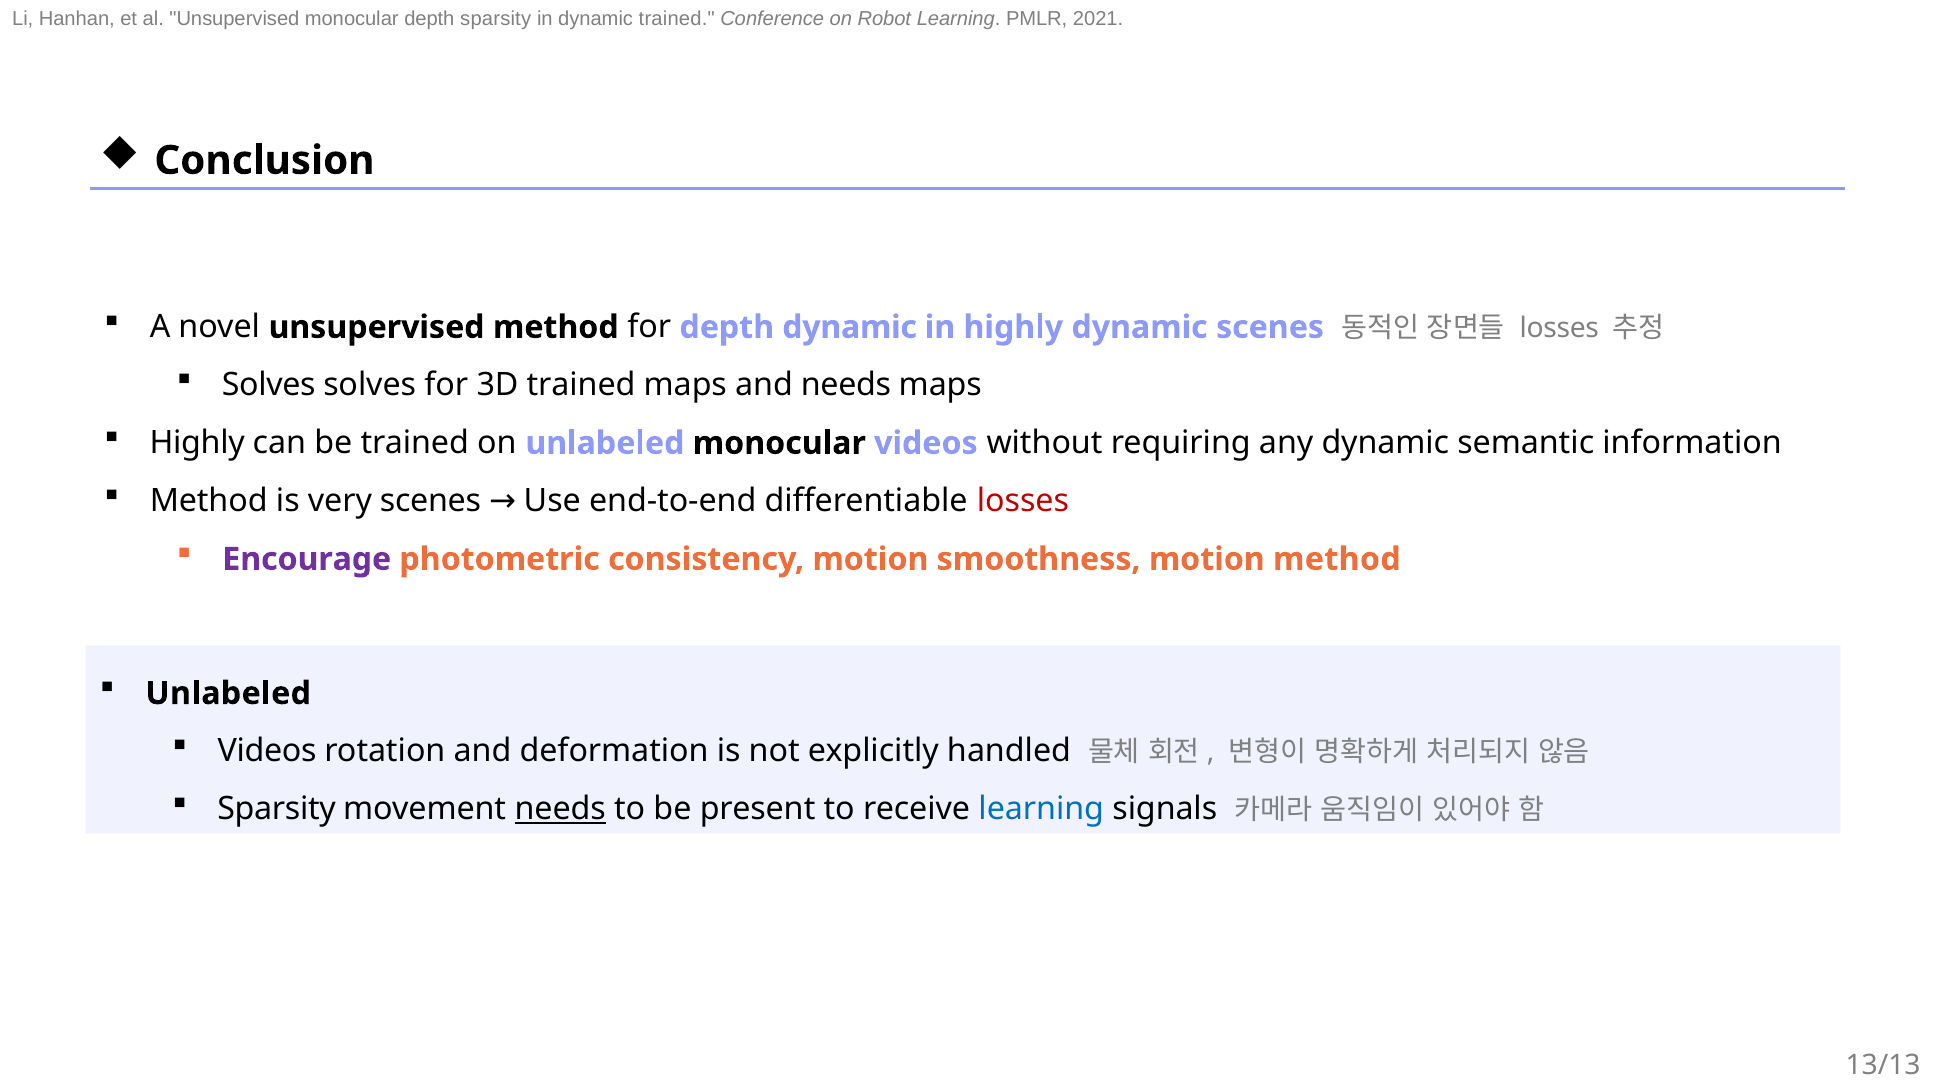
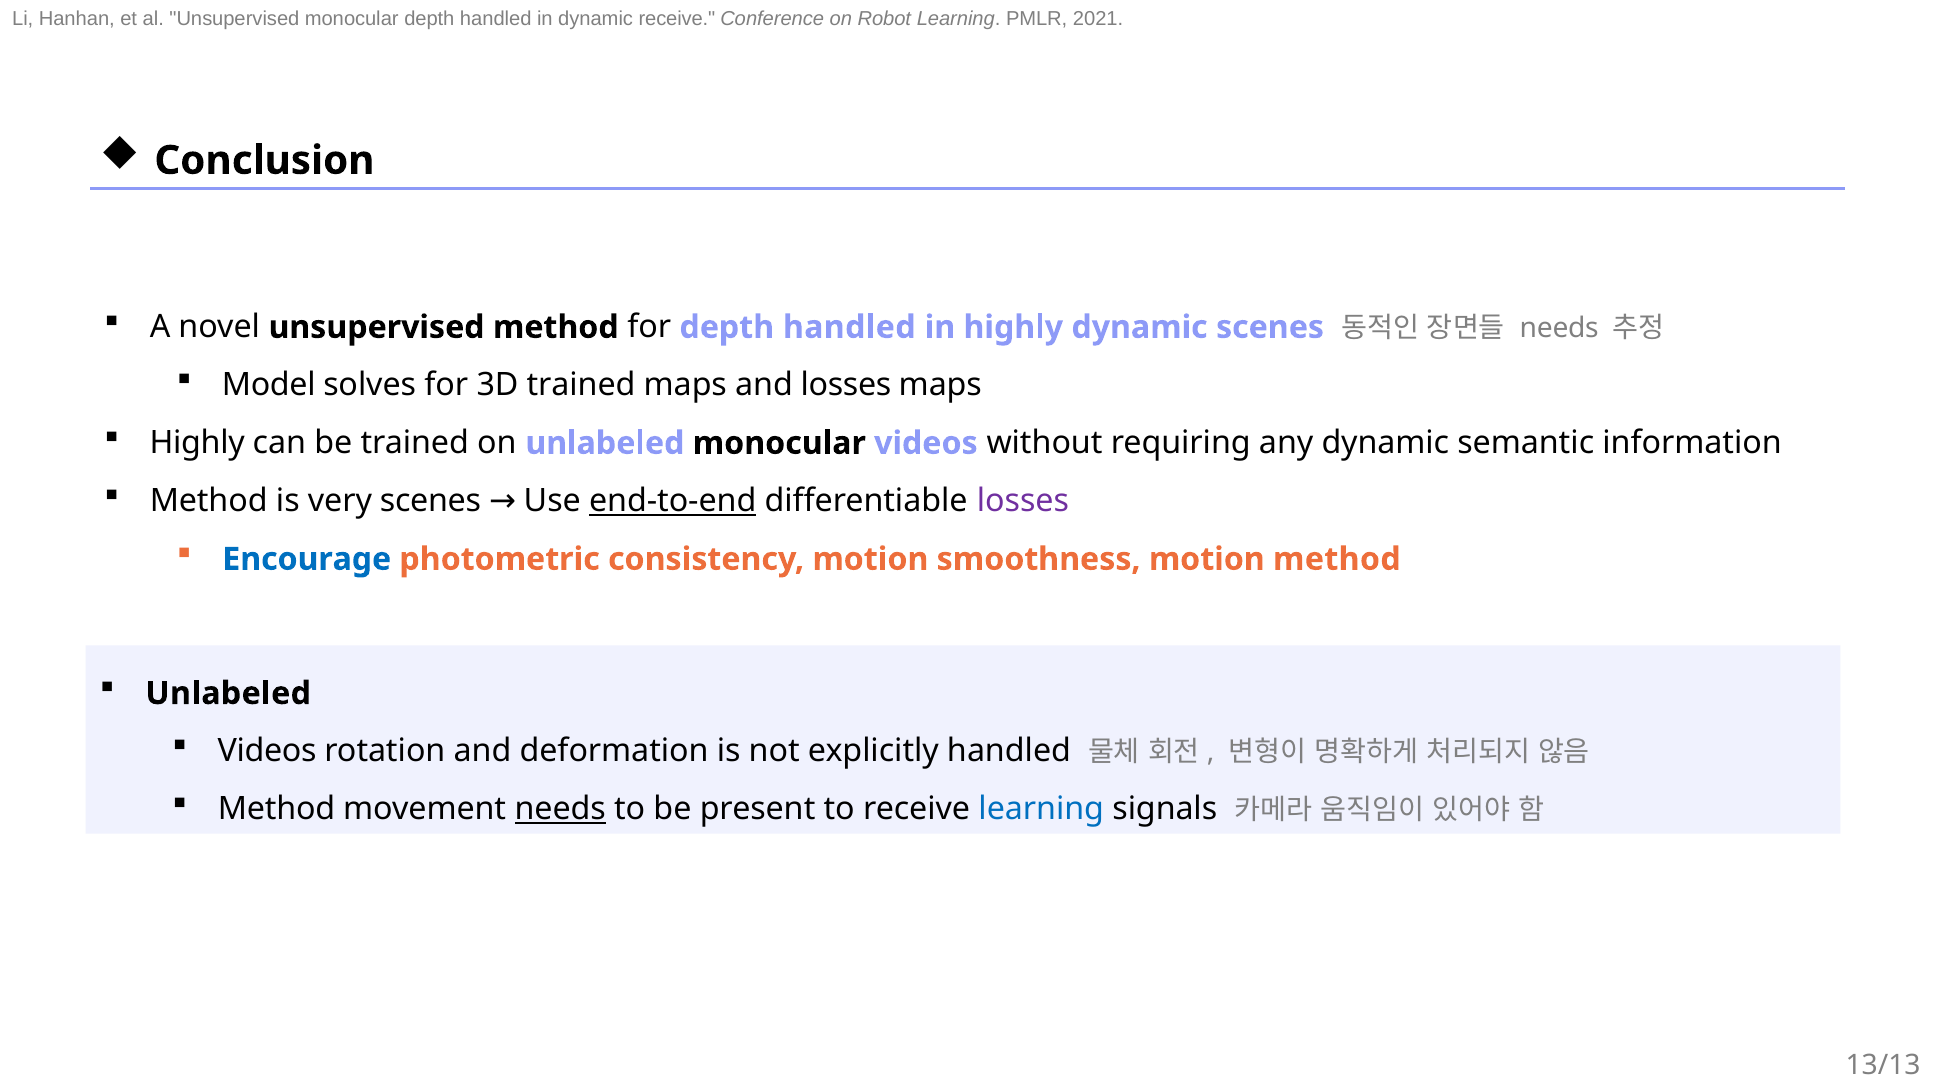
monocular depth sparsity: sparsity -> handled (496, 19)
dynamic trained: trained -> receive (677, 19)
for depth dynamic: dynamic -> handled (849, 327)
losses: losses -> needs (1559, 329)
Solves: Solves -> Model (269, 385)
and needs: needs -> losses (846, 385)
end-to-end underline: none -> present (673, 501)
losses colour: red -> purple (1023, 501)
Encourage colour: purple -> blue (307, 559)
Sparsity: Sparsity -> Method (277, 810)
